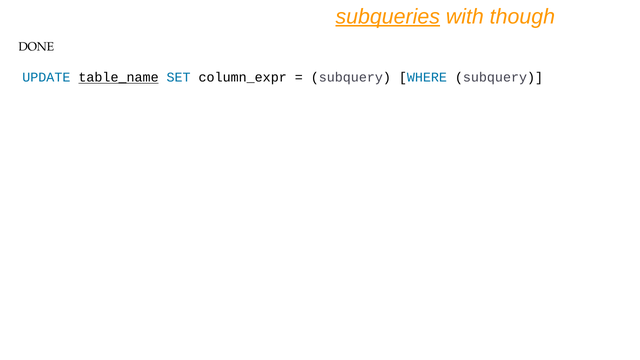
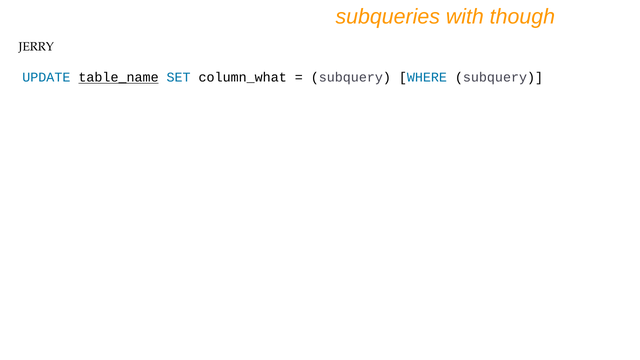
subqueries underline: present -> none (388, 17)
DONE: DONE -> JERRY (36, 47)
column_expr: column_expr -> column_what (243, 78)
